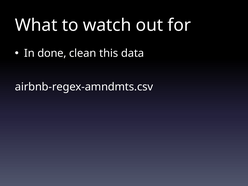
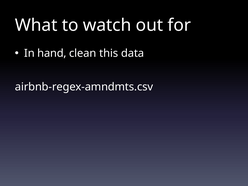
done: done -> hand (52, 53)
